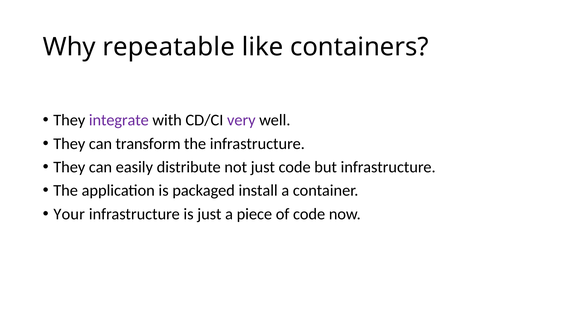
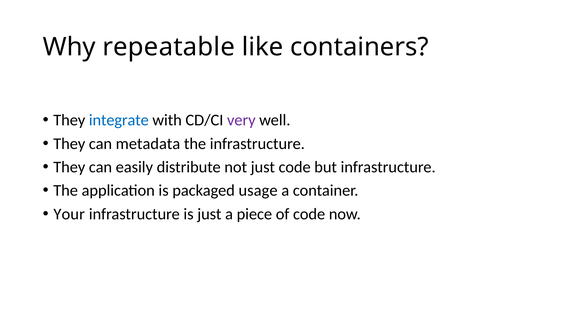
integrate colour: purple -> blue (119, 120)
transform: transform -> metadata (148, 144)
install: install -> usage (258, 191)
